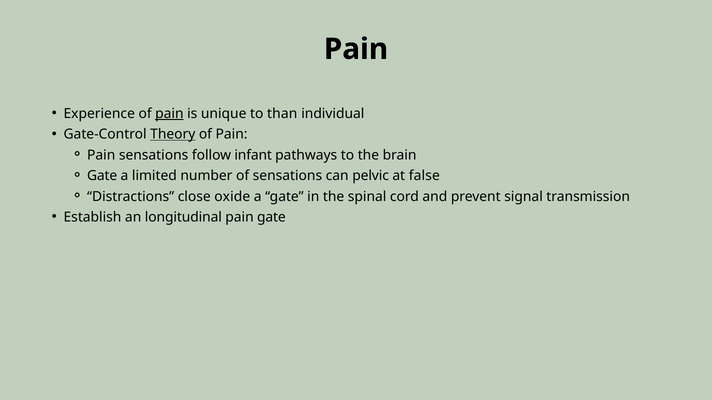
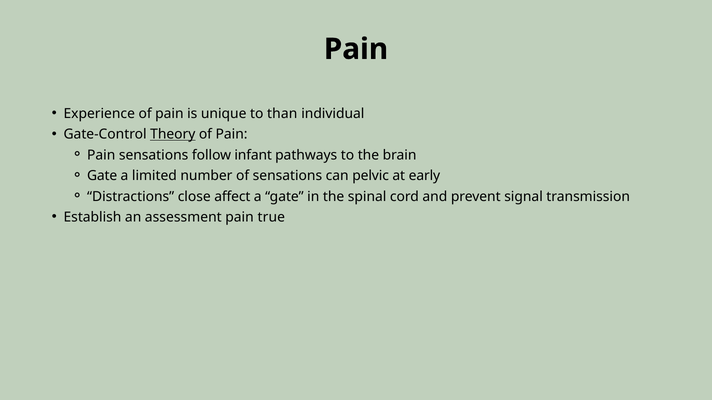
pain underline: present -> none (169, 114)
false: false -> early (424, 176)
oxide: oxide -> affect (232, 197)
longitudinal: longitudinal -> assessment (183, 217)
pain gate: gate -> true (271, 217)
